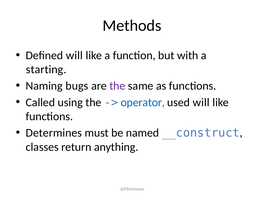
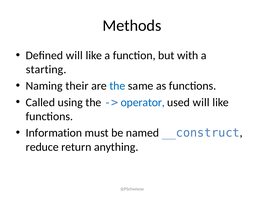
bugs: bugs -> their (77, 86)
the colour: purple -> blue (117, 86)
Determines: Determines -> Information (54, 133)
classes: classes -> reduce (42, 147)
